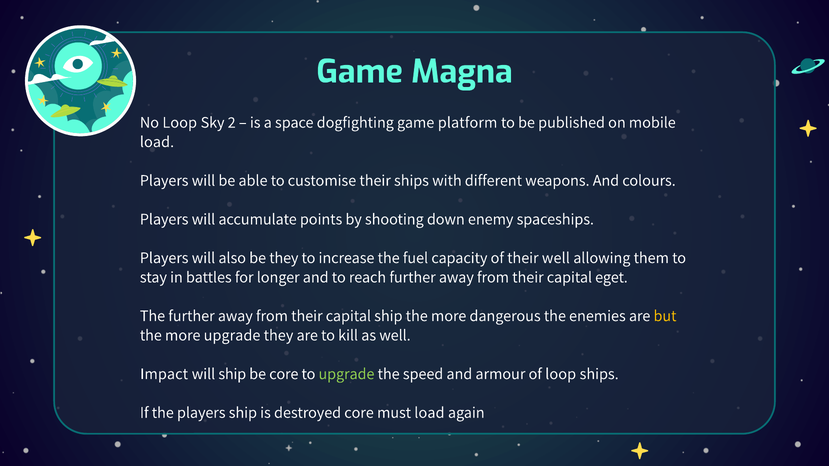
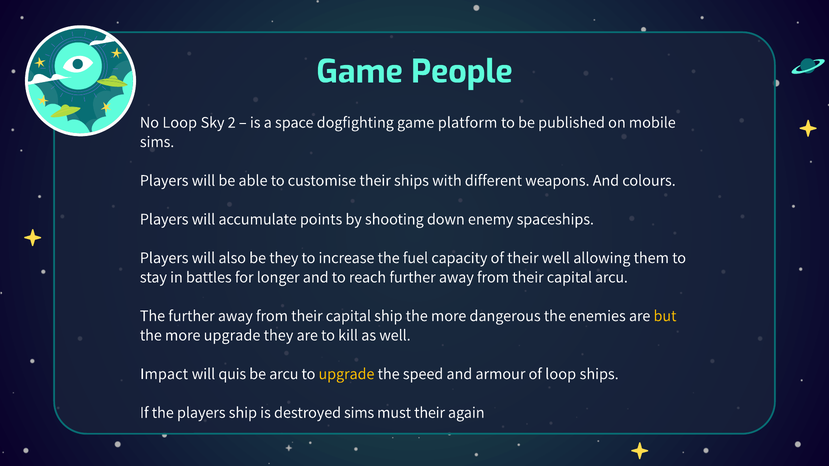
Magna: Magna -> People (462, 72)
load: load -> sims (157, 142)
capital eget: eget -> arcu (611, 277)
will ship: ship -> quis (232, 374)
be core: core -> arcu (284, 374)
upgrade colour: light green -> yellow (346, 374)
destroyed core: core -> sims (359, 413)
must load: load -> their (430, 413)
